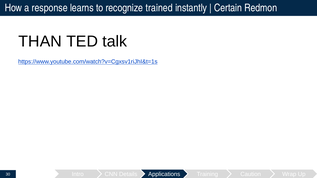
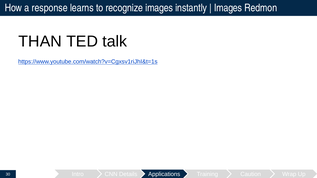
recognize trained: trained -> images (159, 8)
Certain: Certain -> Images (228, 8)
